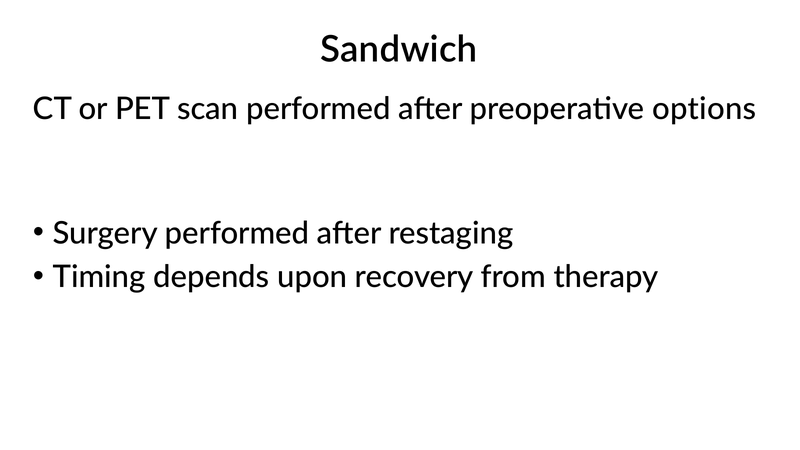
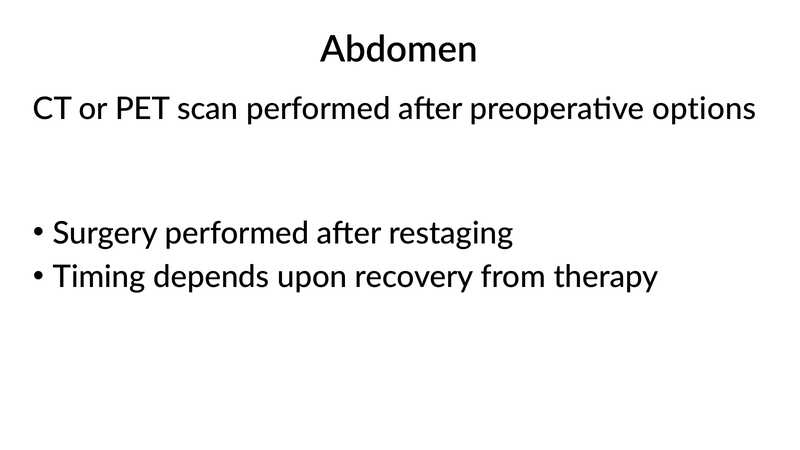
Sandwich: Sandwich -> Abdomen (399, 50)
